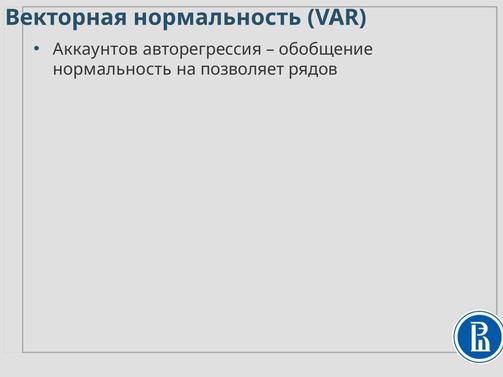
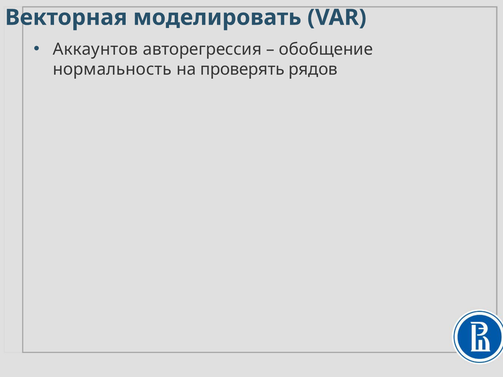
Векторная нормальность: нормальность -> моделировать (217, 17)
позволяет: позволяет -> проверять (242, 69)
